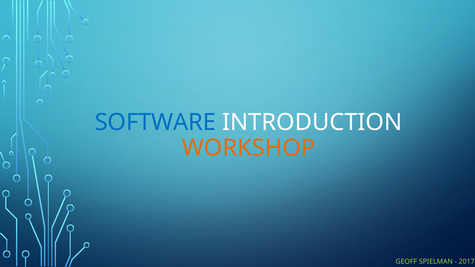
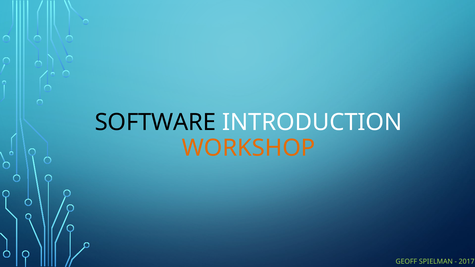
SOFTWARE colour: blue -> black (155, 122)
